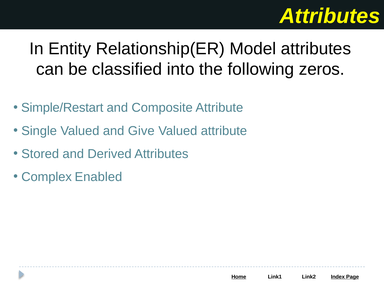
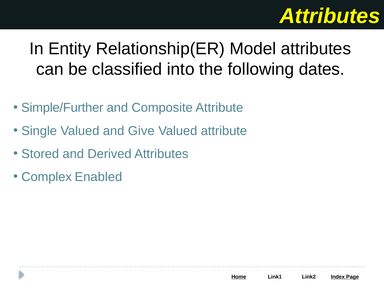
zeros: zeros -> dates (322, 69)
Simple/Restart: Simple/Restart -> Simple/Further (62, 108)
